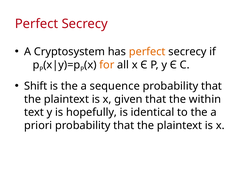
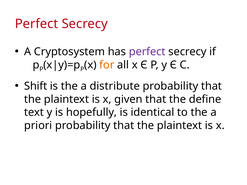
perfect colour: orange -> purple (147, 52)
sequence: sequence -> distribute (115, 86)
within: within -> define (205, 99)
